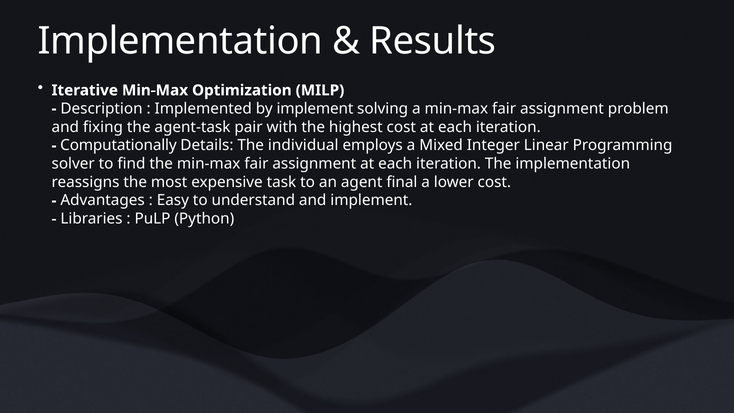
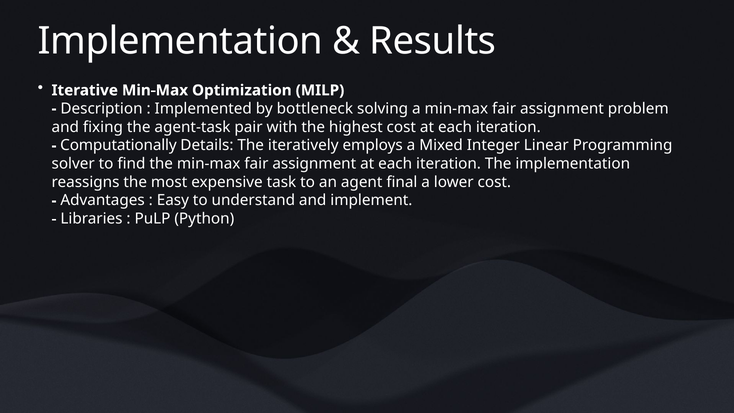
by implement: implement -> bottleneck (315, 109)
individual: individual -> iteratively (303, 145)
